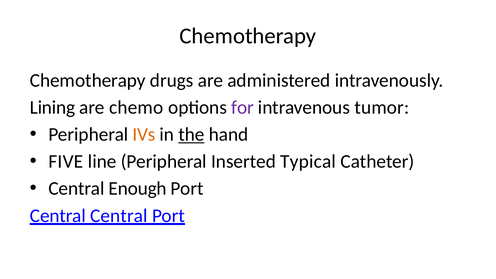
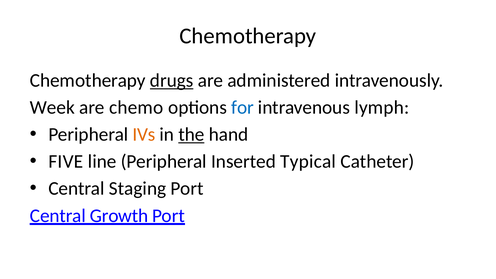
drugs underline: none -> present (172, 81)
Lining: Lining -> Week (52, 108)
for colour: purple -> blue (243, 108)
tumor: tumor -> lymph (382, 108)
Enough: Enough -> Staging (138, 189)
Central Central: Central -> Growth (119, 216)
